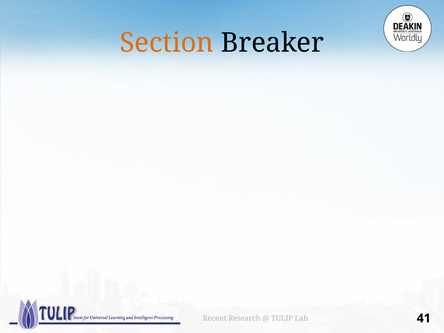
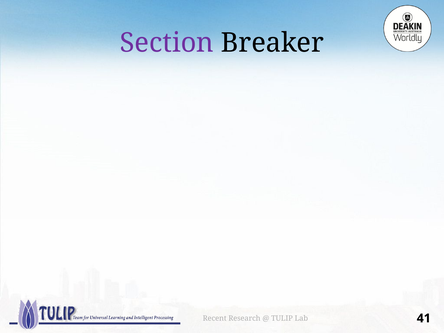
Section colour: orange -> purple (167, 43)
